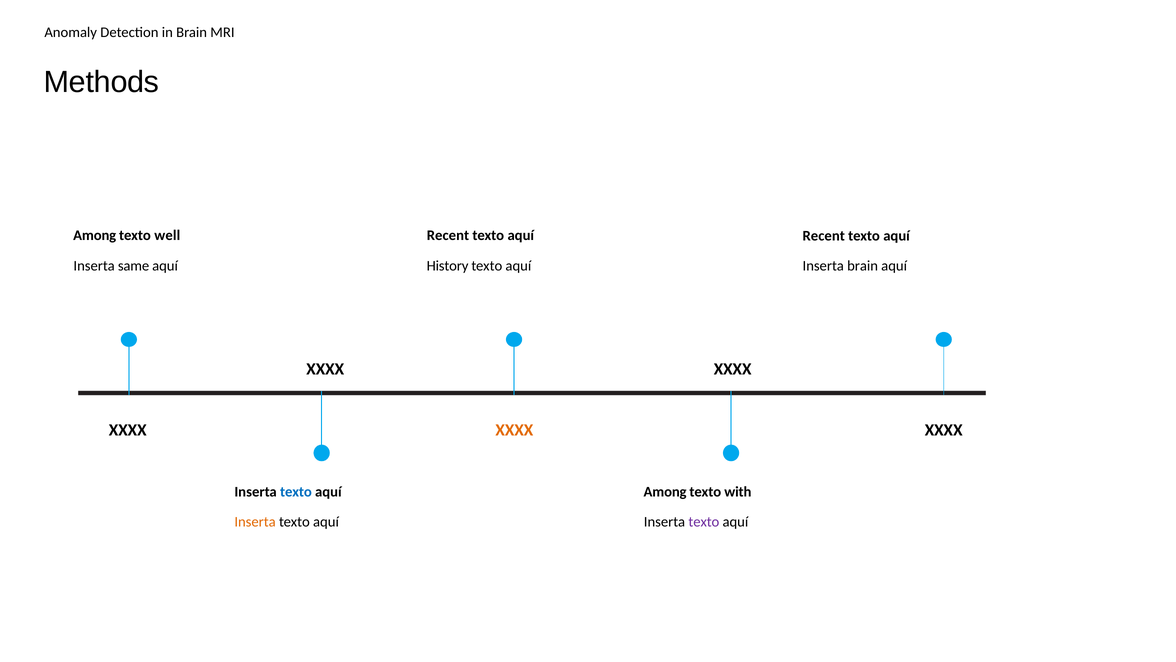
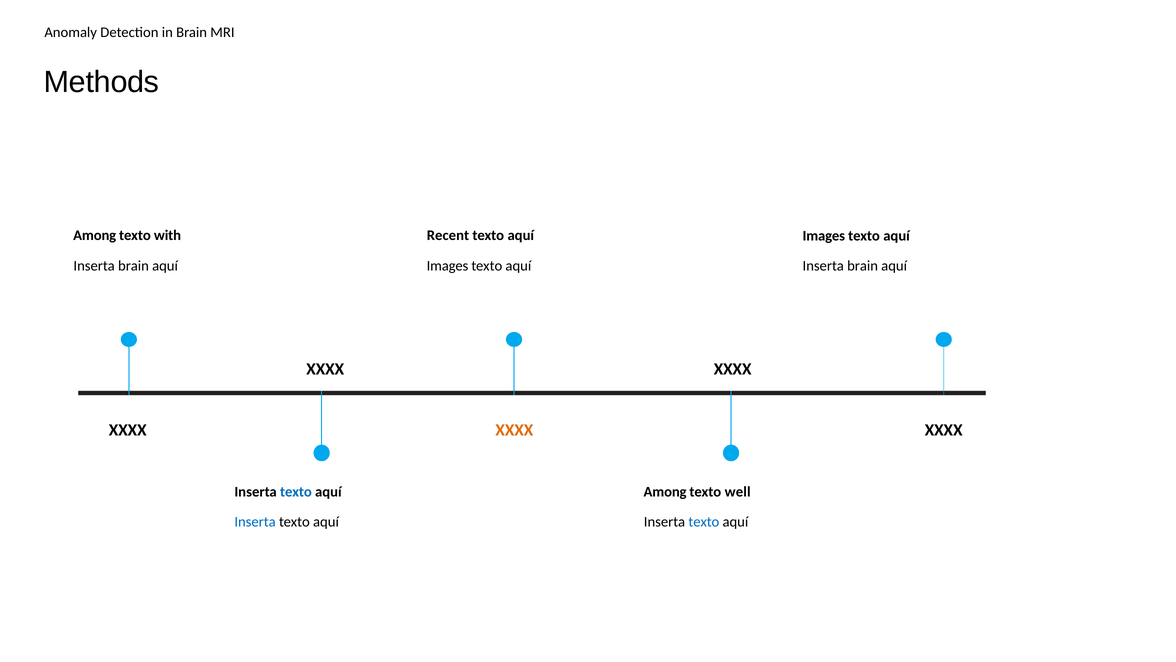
well: well -> with (167, 235)
Recent: Recent -> Images (824, 236)
same: same -> brain (134, 266)
History: History -> Images (448, 266)
with: with -> well (738, 492)
Inserta colour: orange -> blue (255, 522)
texto colour: purple -> blue (704, 522)
